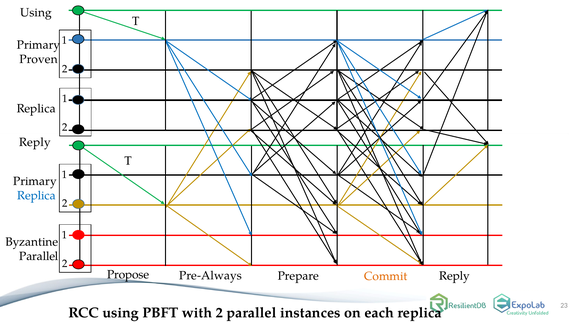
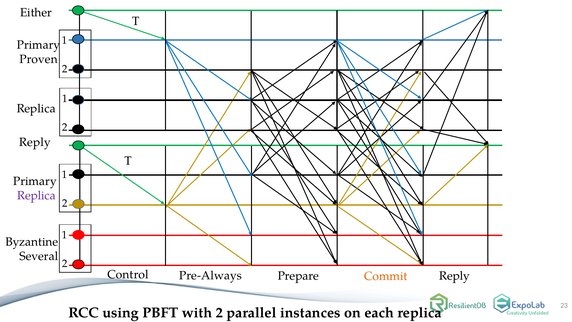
Using: Using -> Either (36, 13)
Replica colour: blue -> purple (36, 195)
Parallel: Parallel -> Several (39, 256)
Propose: Propose -> Control (128, 274)
